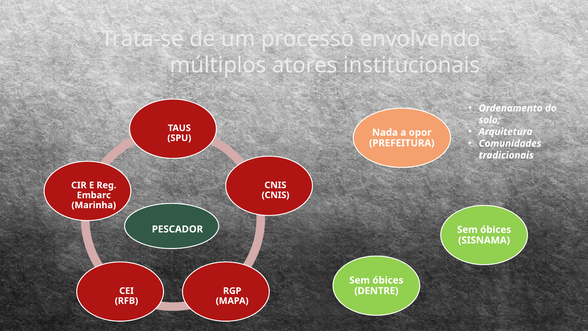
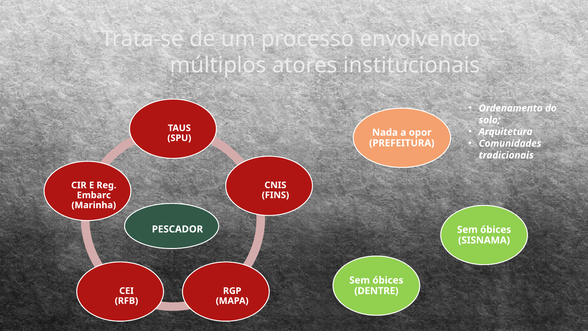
CNIS: CNIS -> FINS (275, 195)
